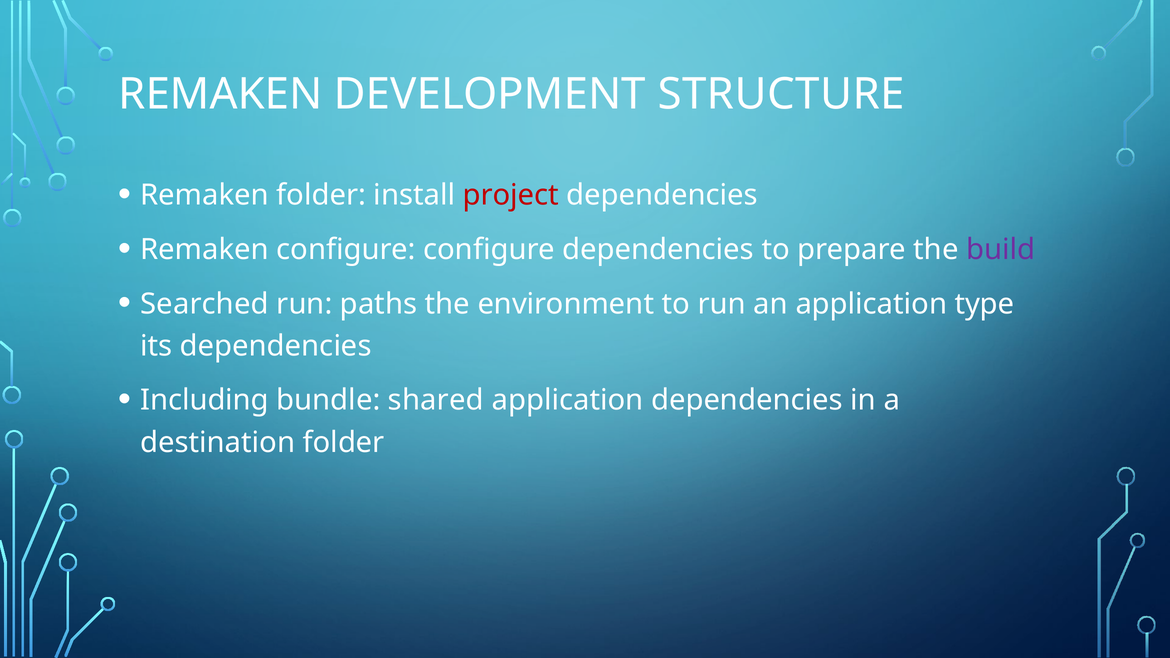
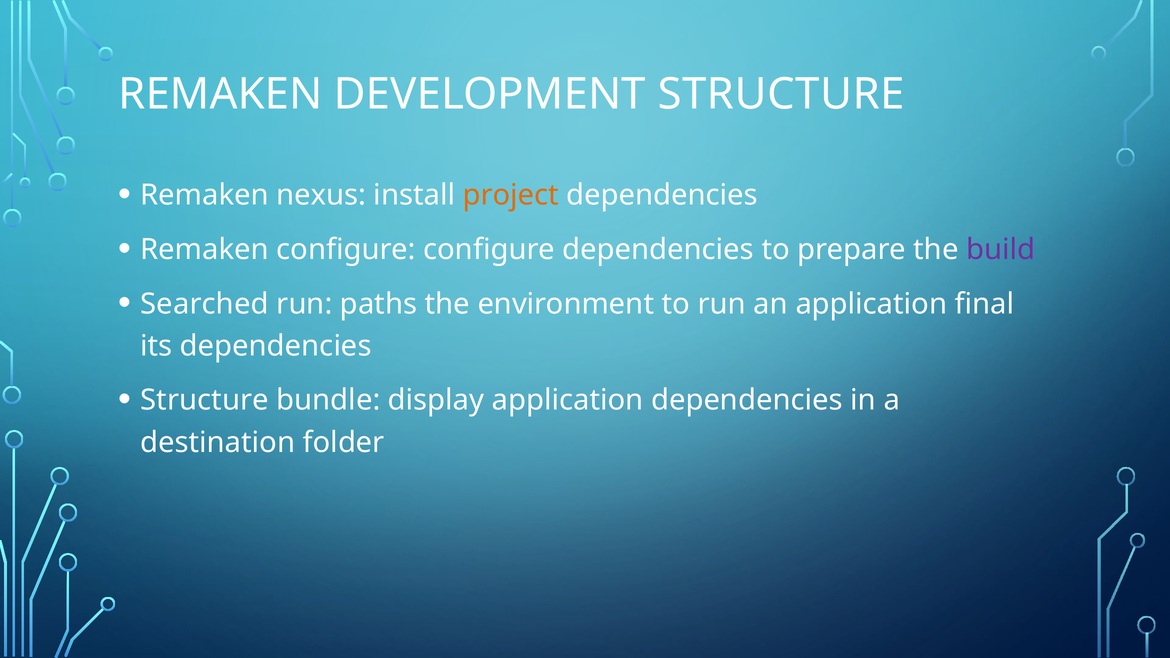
Remaken folder: folder -> nexus (321, 195)
project colour: red -> orange (511, 195)
type: type -> final (985, 304)
Including: Including -> Structure (205, 400)
shared: shared -> display (436, 400)
